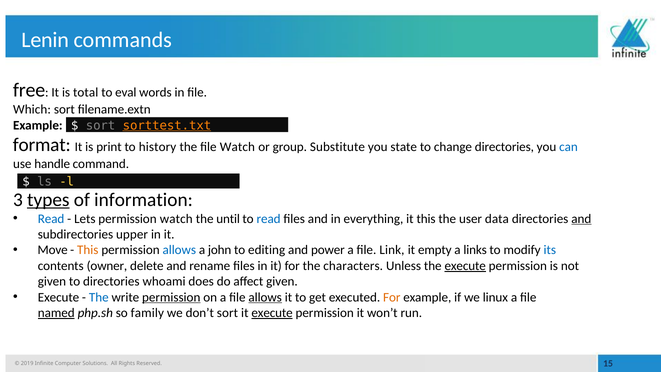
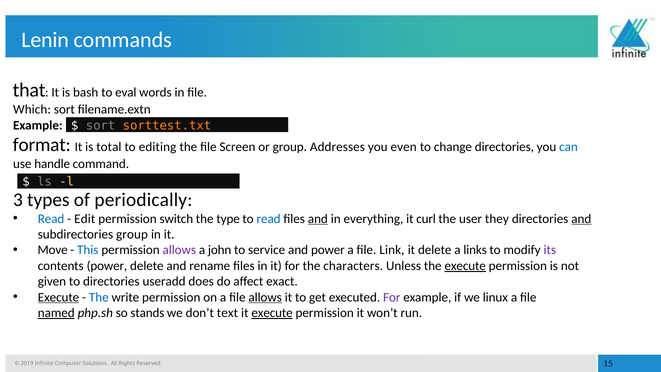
free: free -> that (29, 90)
total: total -> bash (86, 92)
sorttest.txt underline: present -> none (167, 126)
print: print -> total (109, 147)
history: history -> editing (158, 147)
file Watch: Watch -> Screen (237, 147)
Substitute: Substitute -> Addresses (337, 147)
state: state -> even (404, 147)
types underline: present -> none (48, 200)
information: information -> periodically (143, 200)
Lets: Lets -> Edit (85, 219)
permission watch: watch -> switch (176, 219)
until: until -> type (228, 219)
and underline: none -> present (318, 219)
it this: this -> curl (426, 219)
data: data -> they (497, 219)
subdirectories upper: upper -> group (132, 234)
This colour: orange -> blue (88, 250)
allows colour: blue -> purple (179, 250)
editing: editing -> service (267, 250)
it empty: empty -> delete (435, 250)
its colour: blue -> purple (550, 250)
contents owner: owner -> power (107, 266)
whoami: whoami -> useradd (164, 281)
affect given: given -> exact (282, 281)
Execute underline: none -> present (59, 297)
permission underline: present -> none (171, 297)
For colour: orange -> purple (392, 297)
family: family -> stands (147, 313)
don’t sort: sort -> text (227, 313)
